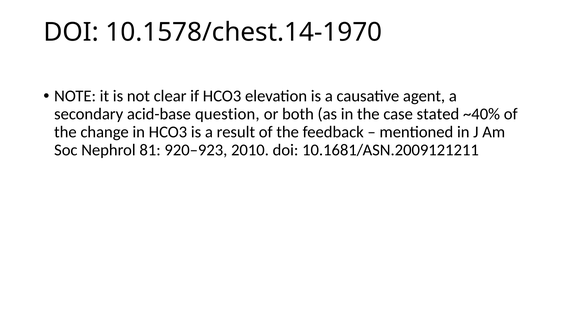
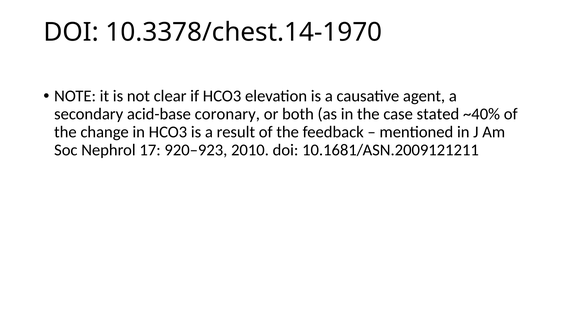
10.1578/chest.14-1970: 10.1578/chest.14-1970 -> 10.3378/chest.14-1970 (244, 32)
question: question -> coronary (227, 114)
81: 81 -> 17 (150, 150)
